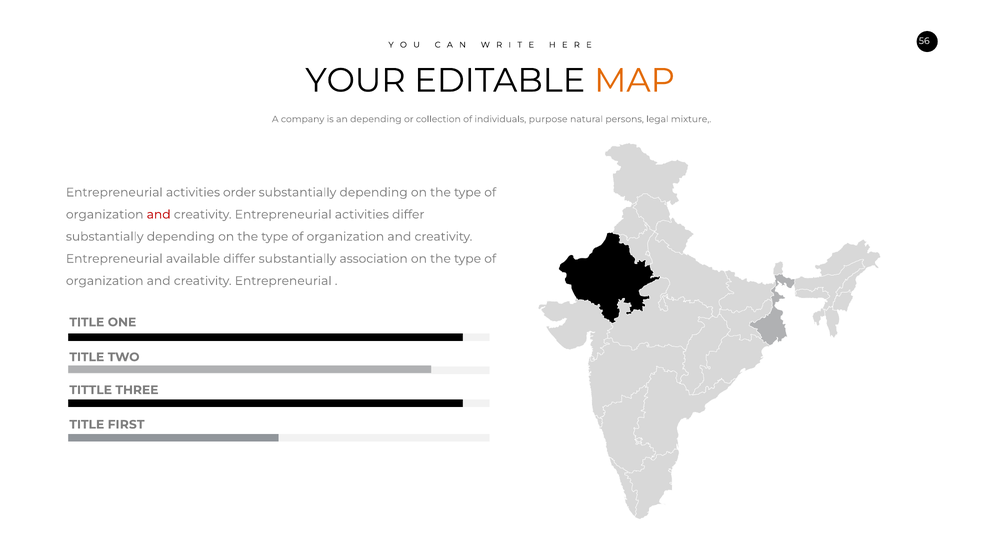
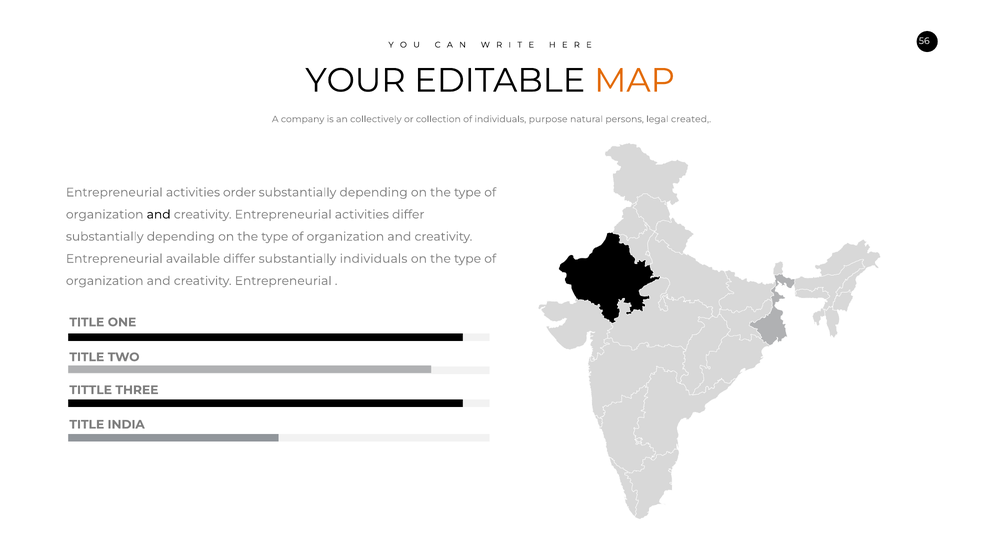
an depending: depending -> collectively (376, 119)
mixture: mixture -> created (691, 119)
and colour: red -> black (159, 215)
substantially association: association -> individuals (374, 259)
FIRST: FIRST -> INDIA (126, 425)
